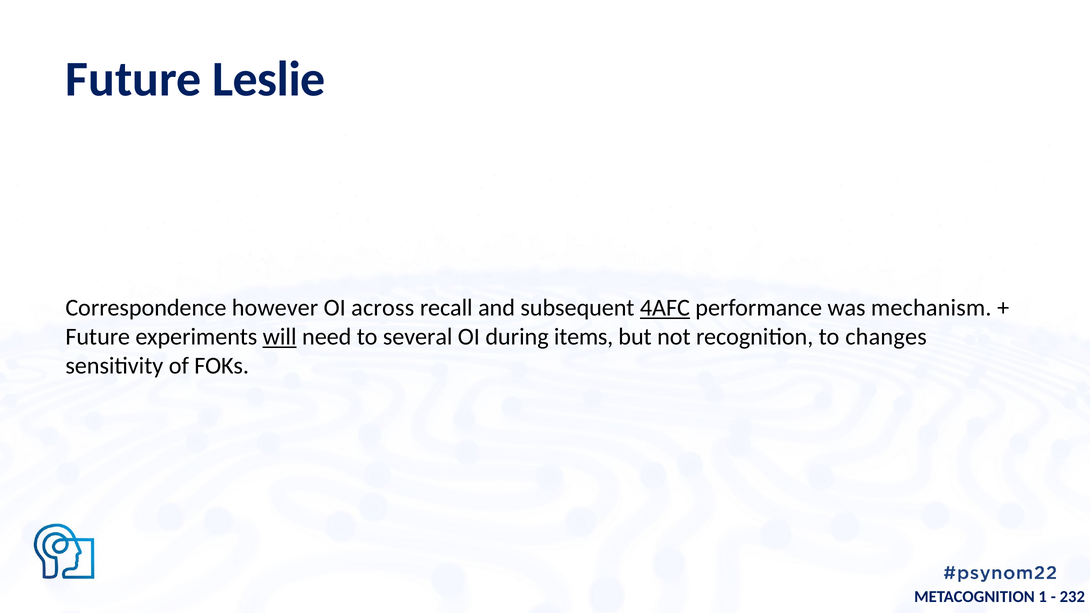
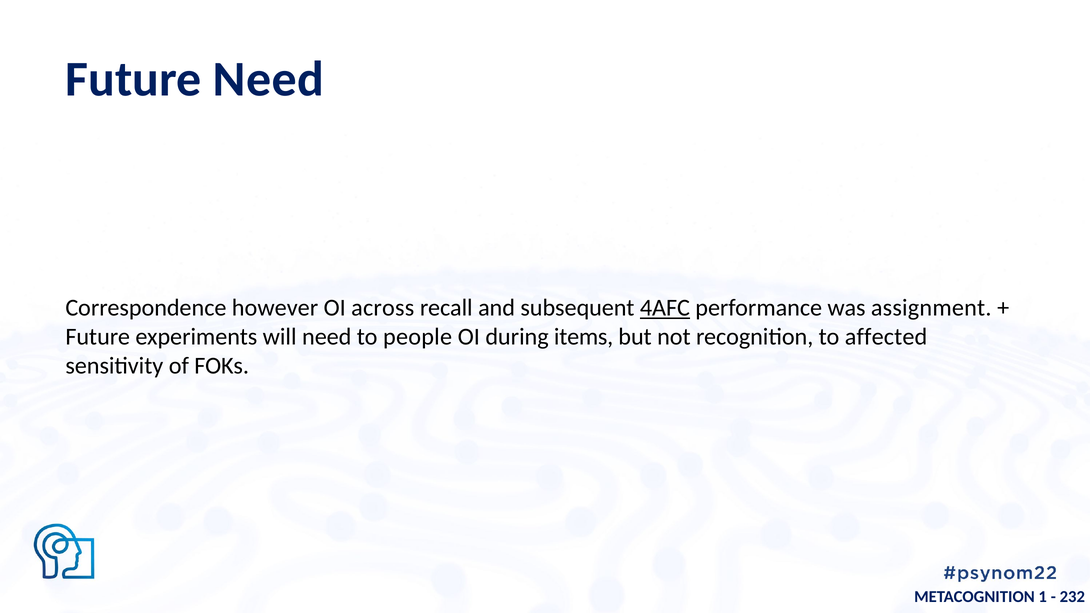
Future Leslie: Leslie -> Need (268, 79)
mechanism: mechanism -> assignment (931, 308)
will underline: present -> none (280, 337)
several: several -> people (418, 337)
changes: changes -> affected (886, 337)
